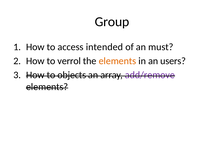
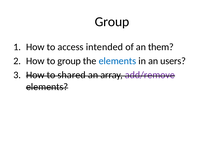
must: must -> them (161, 47)
to verrol: verrol -> group (69, 61)
elements colour: orange -> blue (117, 61)
objects: objects -> shared (72, 75)
